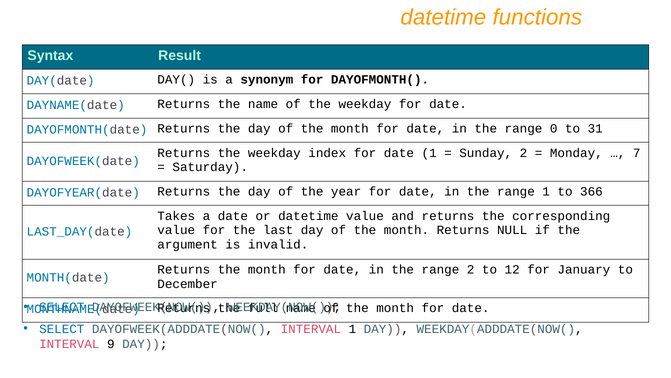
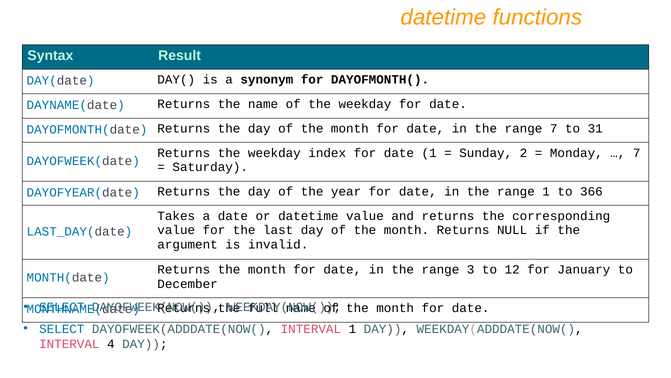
range 0: 0 -> 7 (554, 128)
range 2: 2 -> 3 (471, 269)
9: 9 -> 4 (111, 344)
